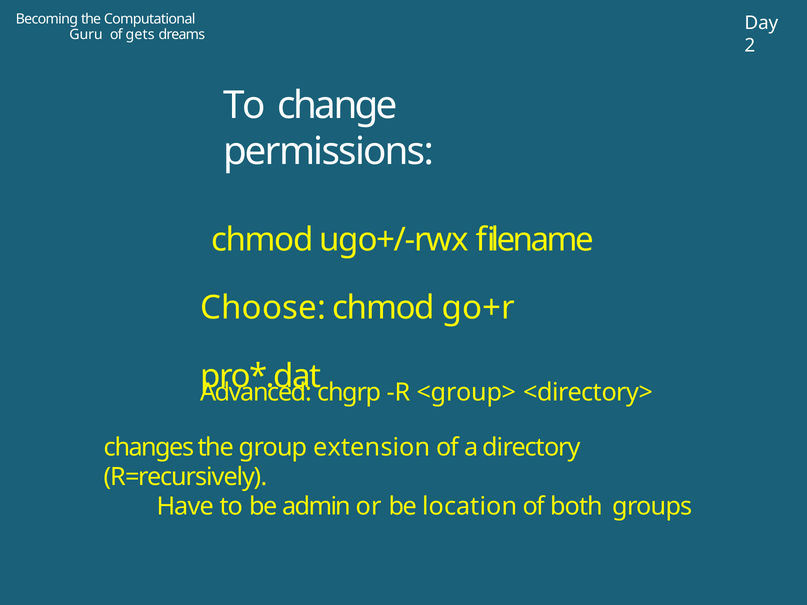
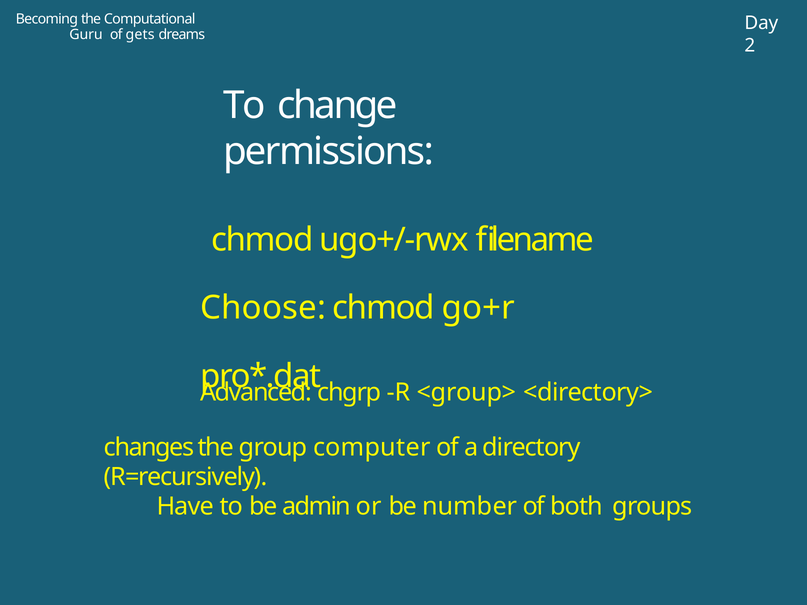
extension: extension -> computer (372, 448)
location: location -> number (470, 506)
